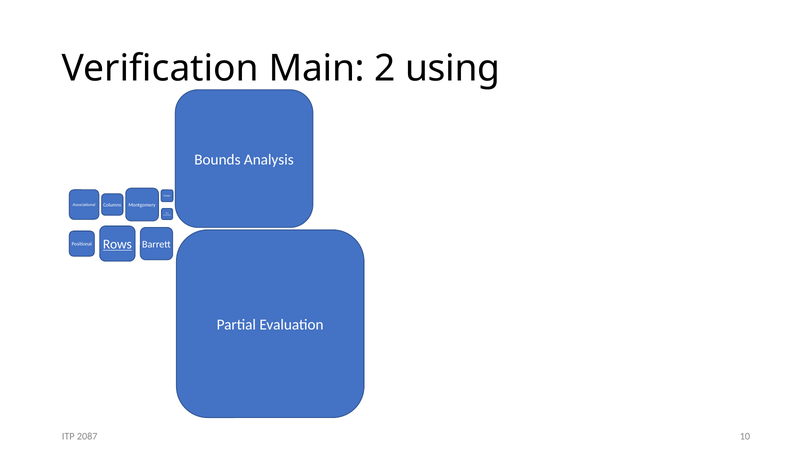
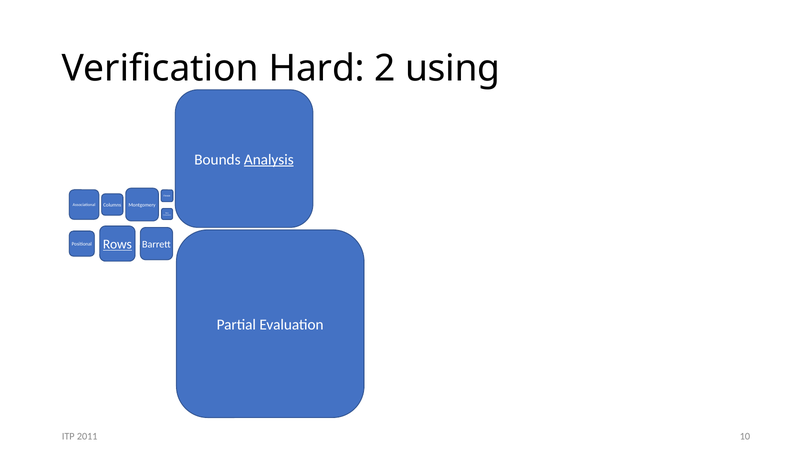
Main: Main -> Hard (317, 68)
Analysis underline: none -> present (269, 160)
2087: 2087 -> 2011 (87, 436)
